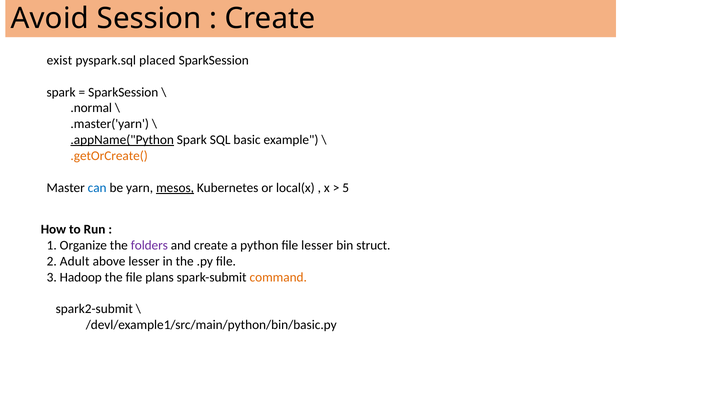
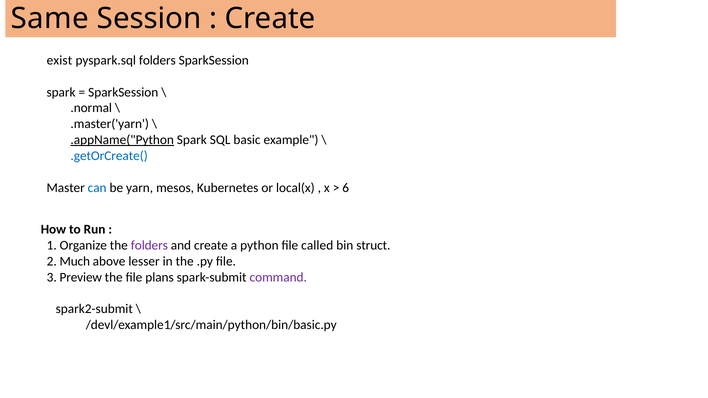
Avoid: Avoid -> Same (50, 18)
pyspark.sql placed: placed -> folders (157, 60)
.getOrCreate( colour: orange -> blue (109, 156)
mesos underline: present -> none (175, 188)
5: 5 -> 6 (346, 188)
file lesser: lesser -> called (317, 246)
Adult: Adult -> Much (75, 262)
Hadoop: Hadoop -> Preview (81, 277)
command colour: orange -> purple (278, 277)
